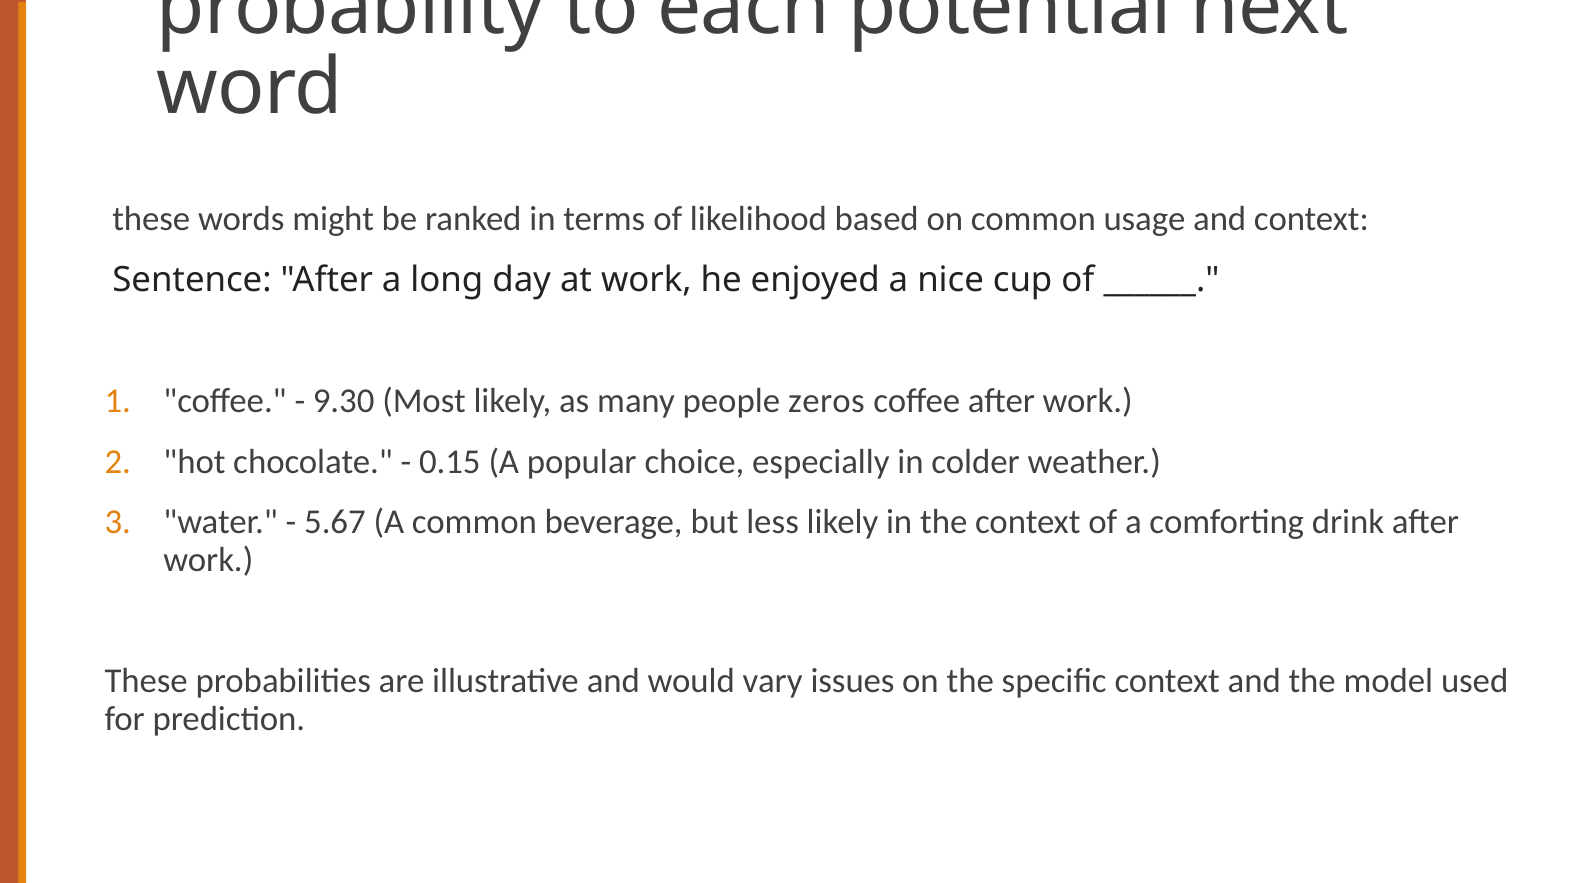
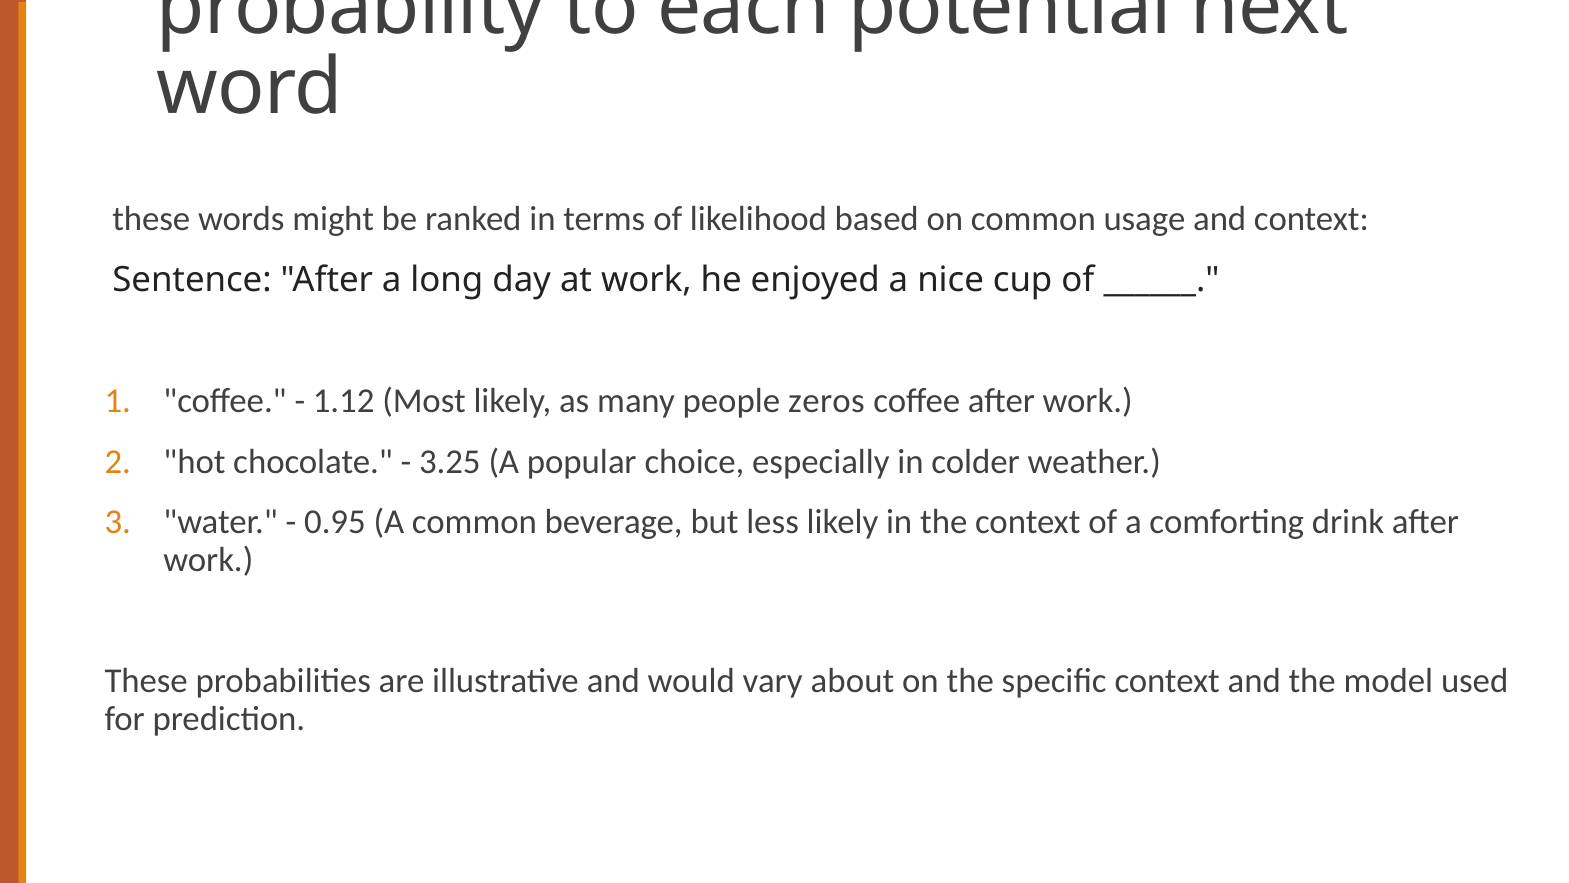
9.30: 9.30 -> 1.12 (344, 401)
0.15: 0.15 -> 3.25 (450, 461)
5.67: 5.67 -> 0.95 (335, 522)
issues: issues -> about (852, 681)
